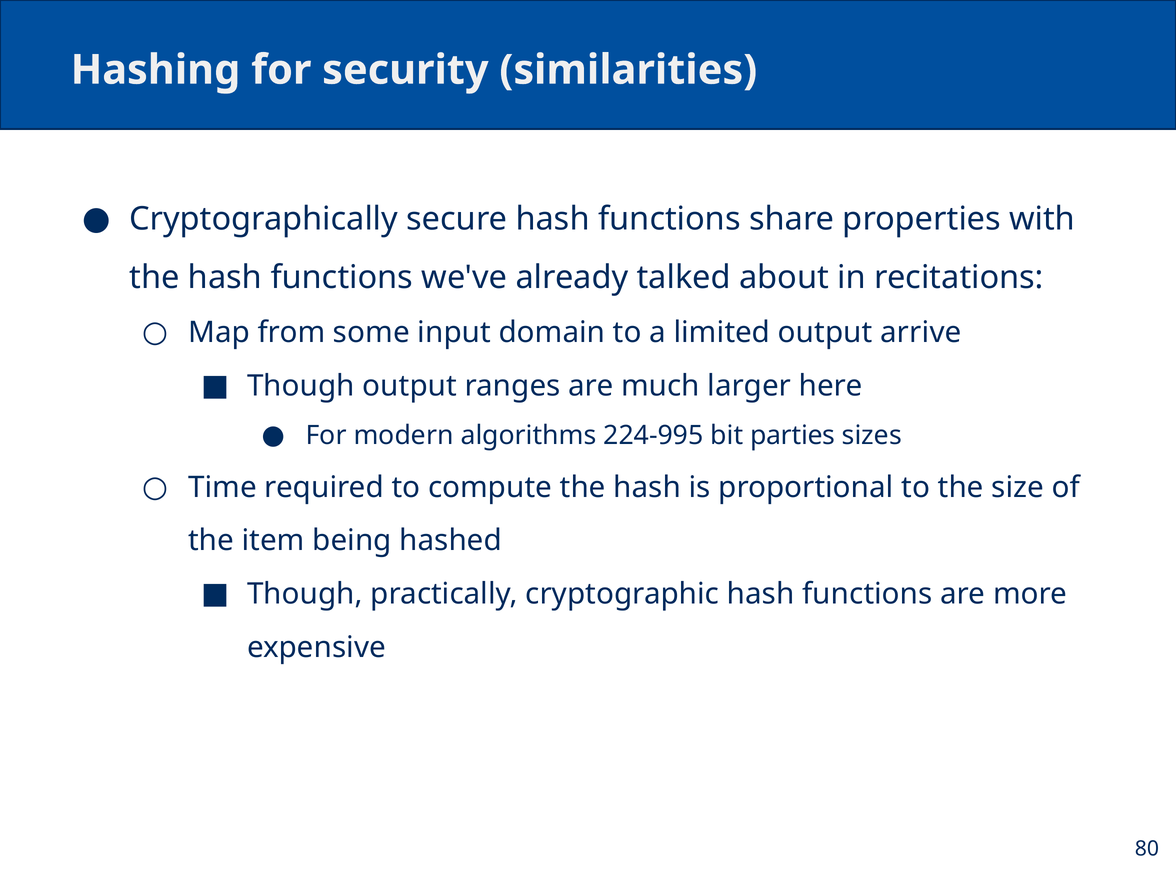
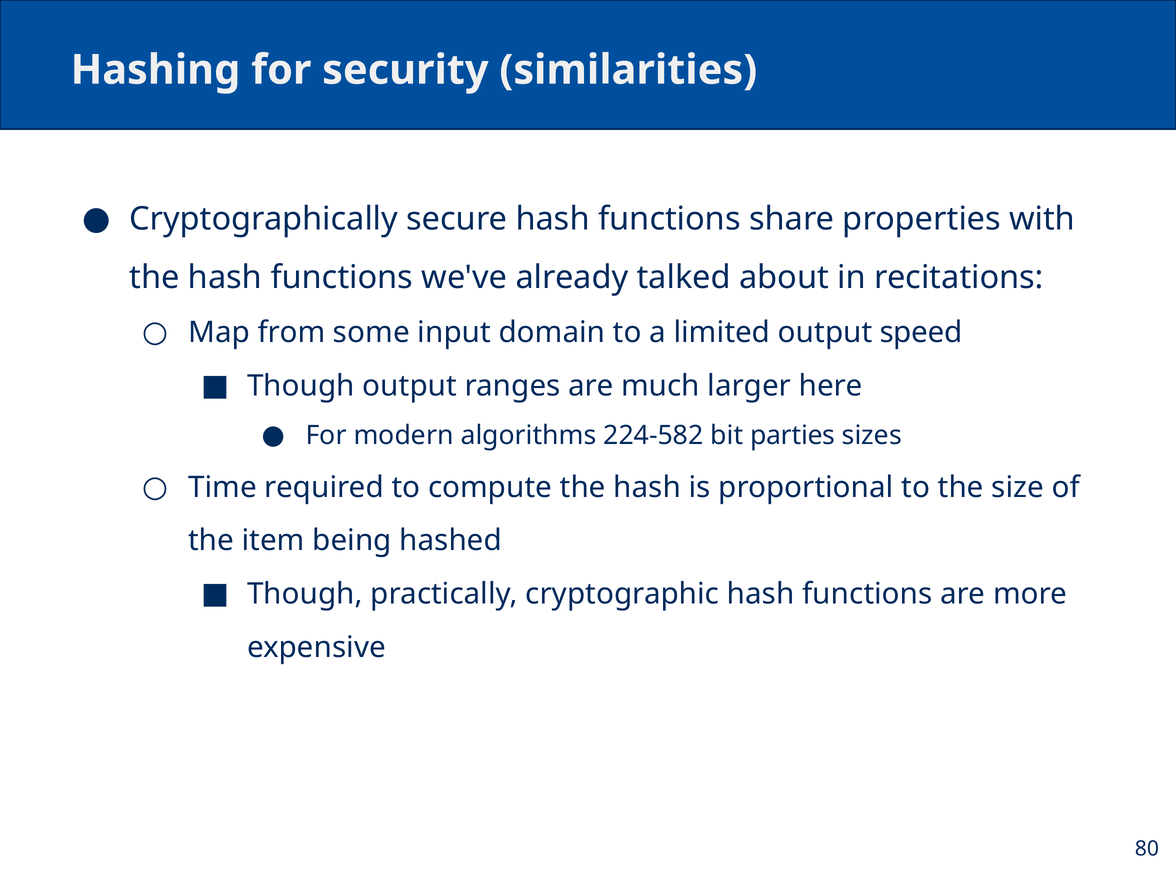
arrive: arrive -> speed (921, 332)
224-995: 224-995 -> 224-582 (653, 435)
